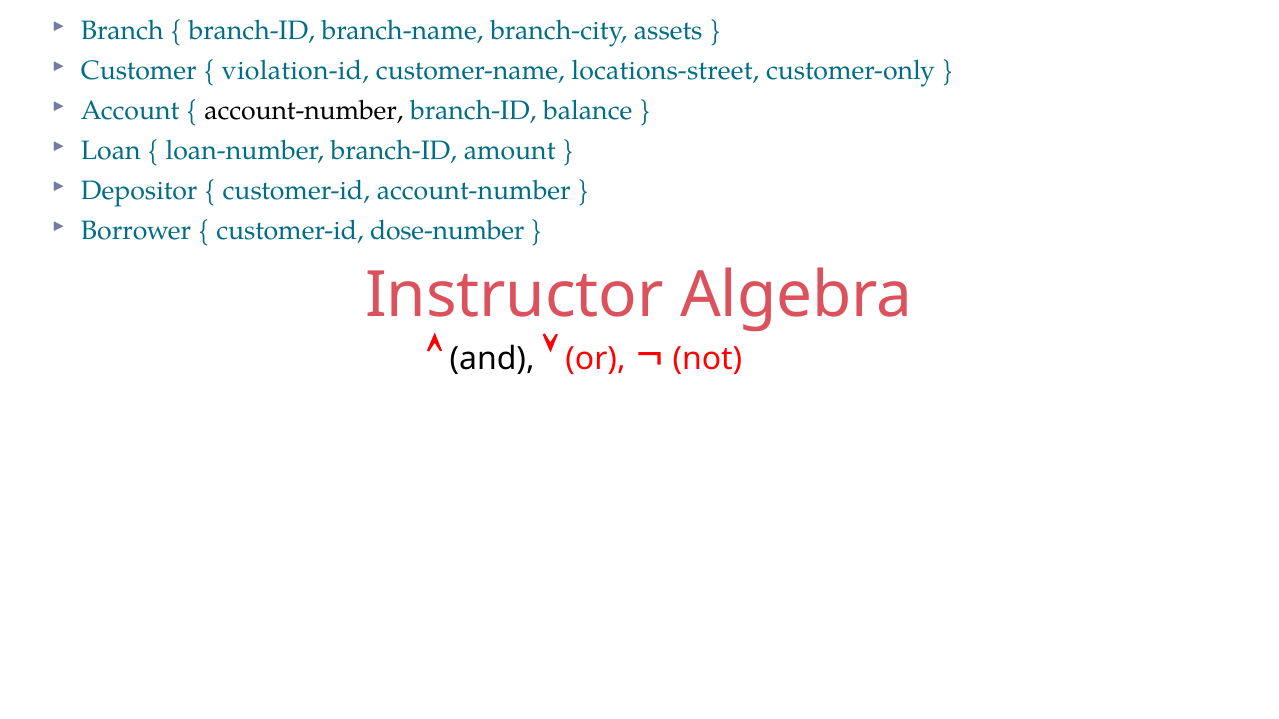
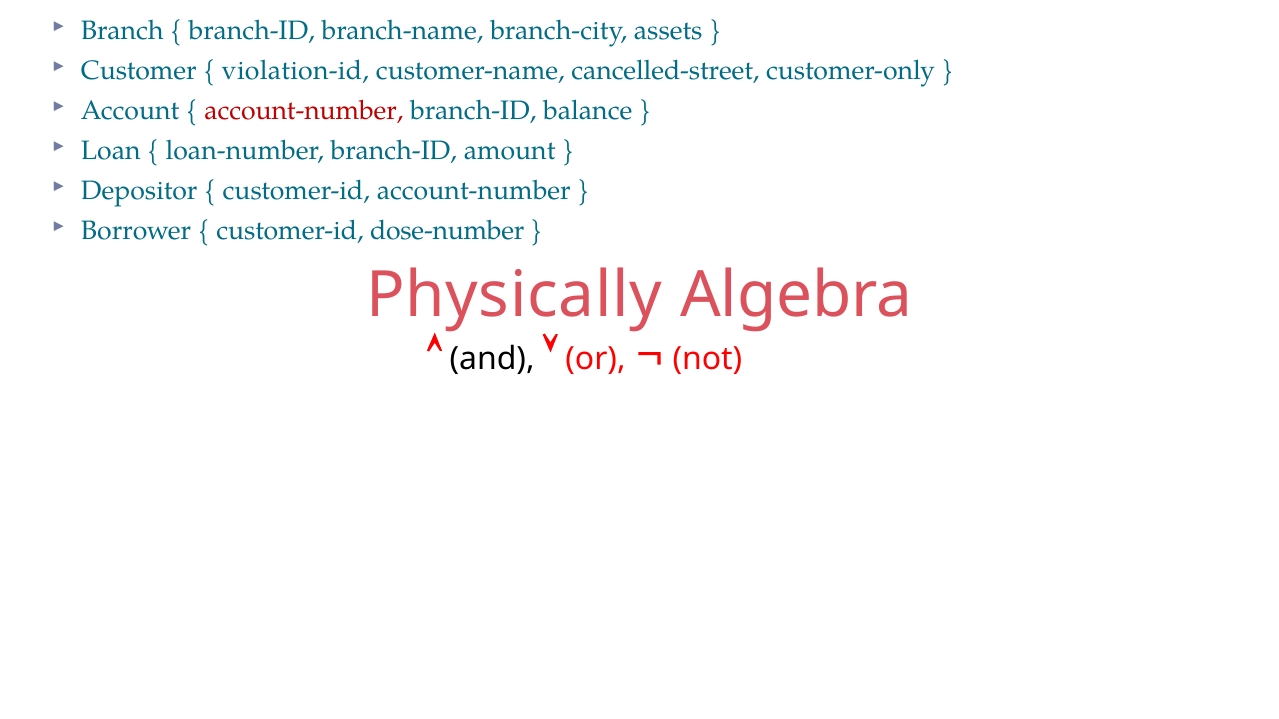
locations-street: locations-street -> cancelled-street (666, 71)
account-number colour: black -> red (304, 111)
Instructor: Instructor -> Physically (514, 295)
